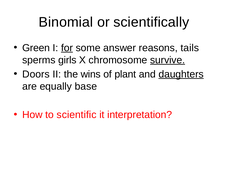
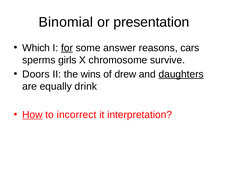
scientifically: scientifically -> presentation (151, 22)
Green: Green -> Which (36, 48)
tails: tails -> cars (190, 48)
survive underline: present -> none (168, 60)
plant: plant -> drew (125, 74)
base: base -> drink (86, 86)
How underline: none -> present (32, 115)
scientific: scientific -> incorrect (77, 115)
